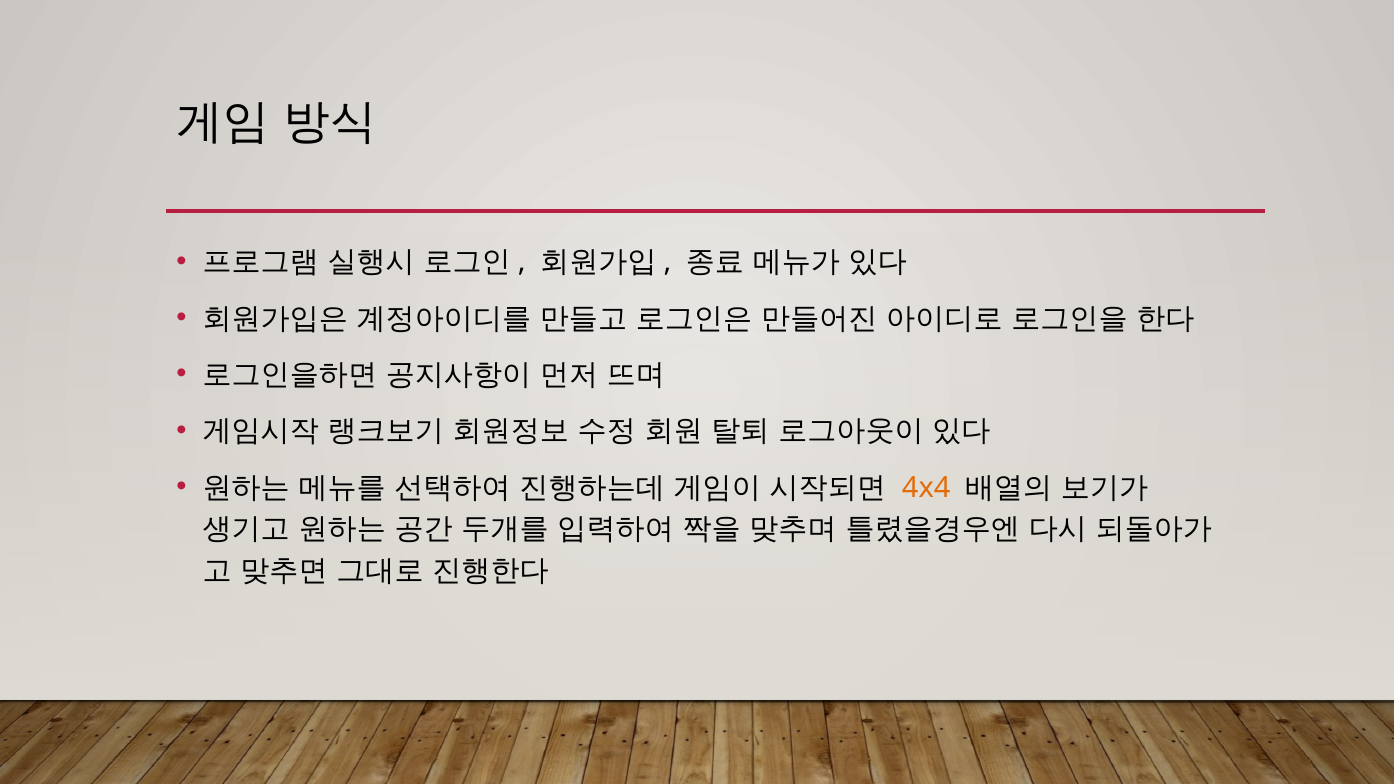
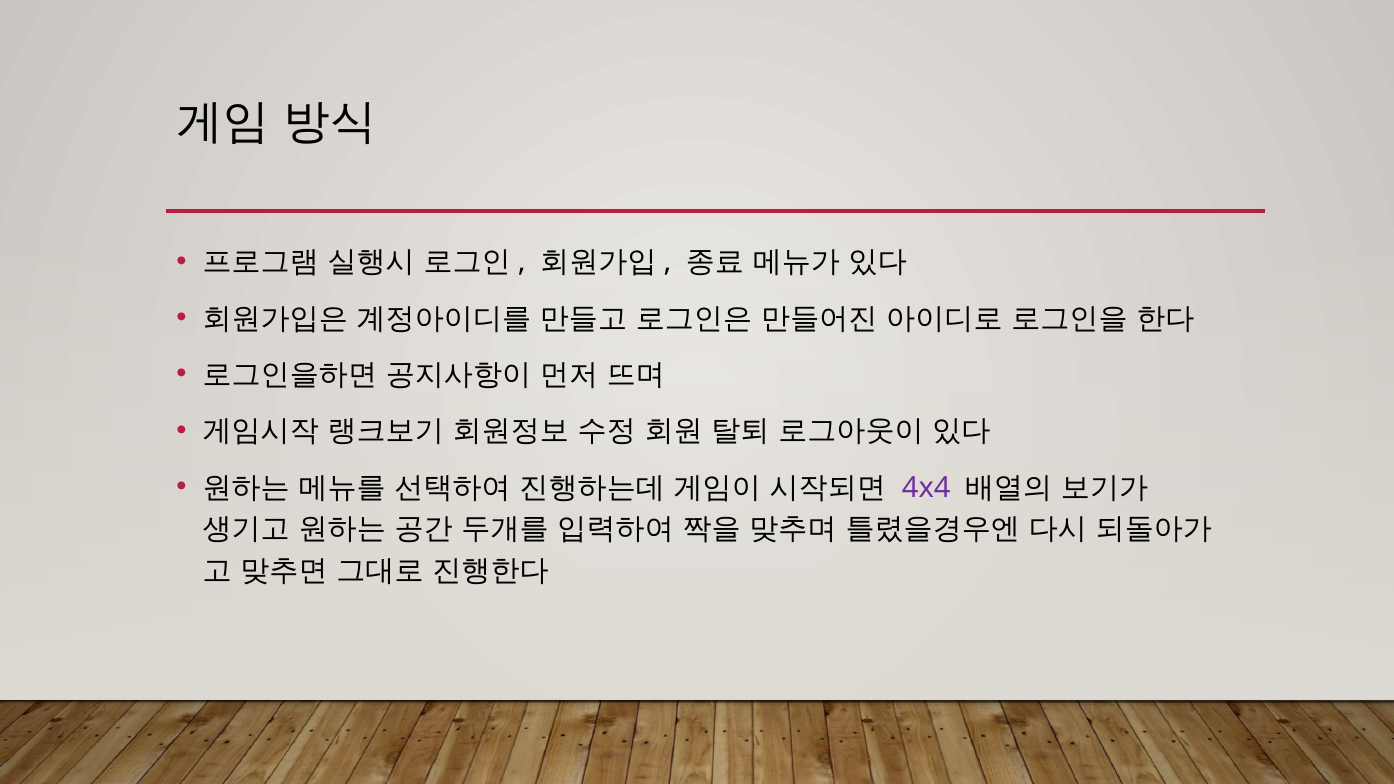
4x4 colour: orange -> purple (926, 488)
